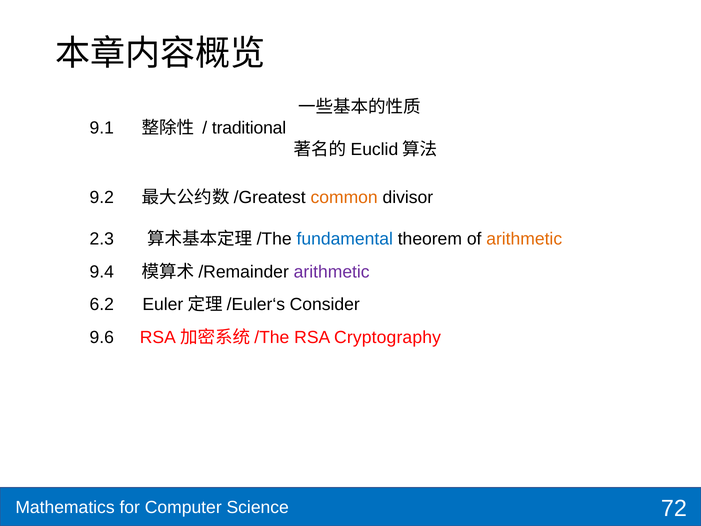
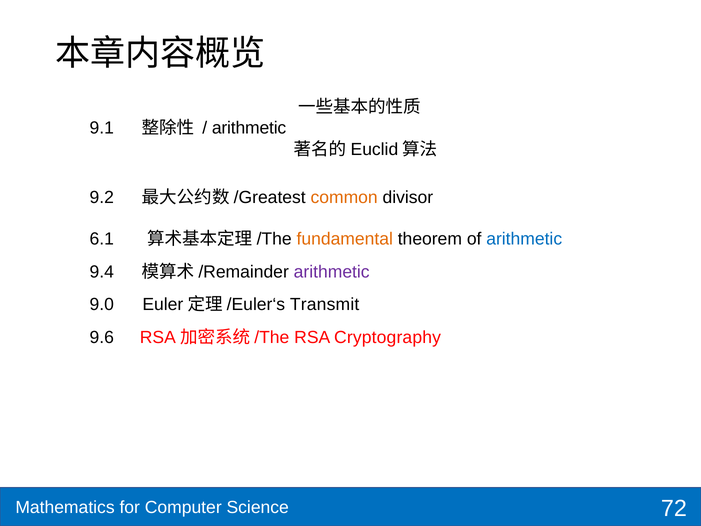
traditional: traditional -> arithmetic (249, 128)
2.3: 2.3 -> 6.1 (102, 239)
fundamental colour: blue -> orange (345, 239)
arithmetic colour: orange -> blue (524, 239)
6.2: 6.2 -> 9.0 (102, 305)
Consider: Consider -> Transmit (325, 305)
